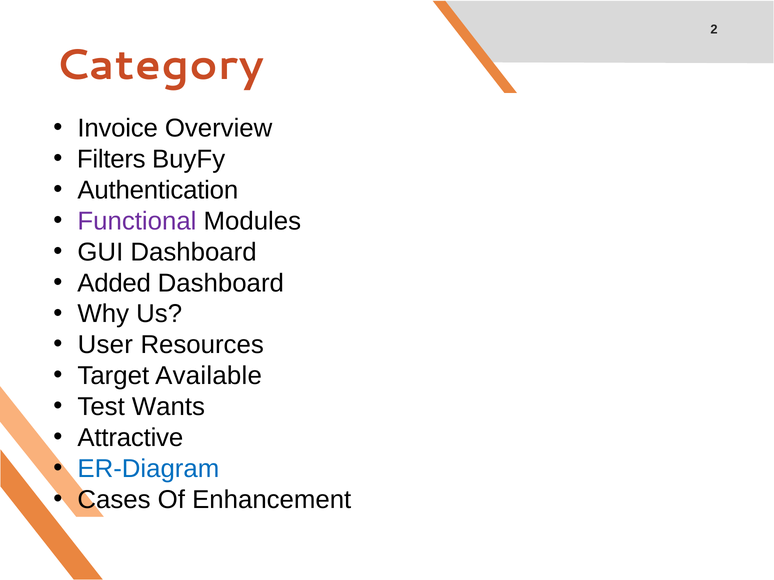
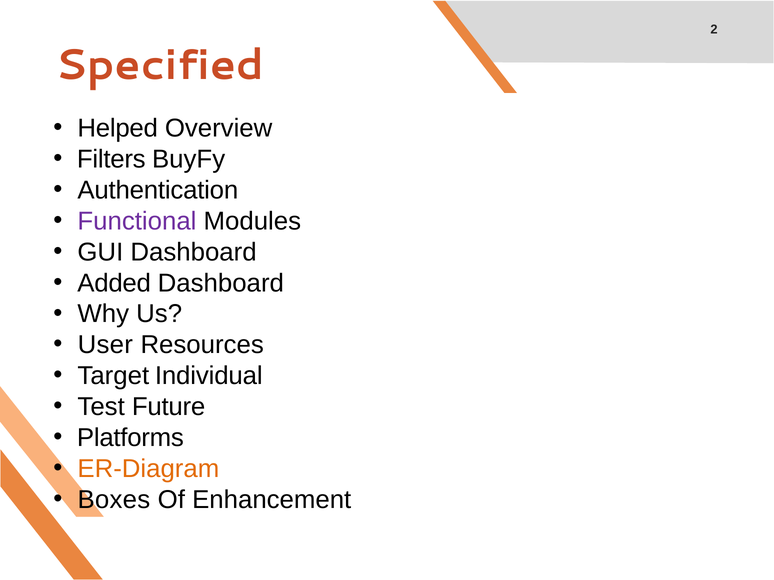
Category: Category -> Specified (160, 65)
Invoice: Invoice -> Helped (118, 128)
Available: Available -> Individual (209, 376)
Wants: Wants -> Future (169, 407)
Attractive: Attractive -> Platforms (130, 438)
ER-Diagram colour: blue -> orange (148, 469)
Cases: Cases -> Boxes (114, 500)
